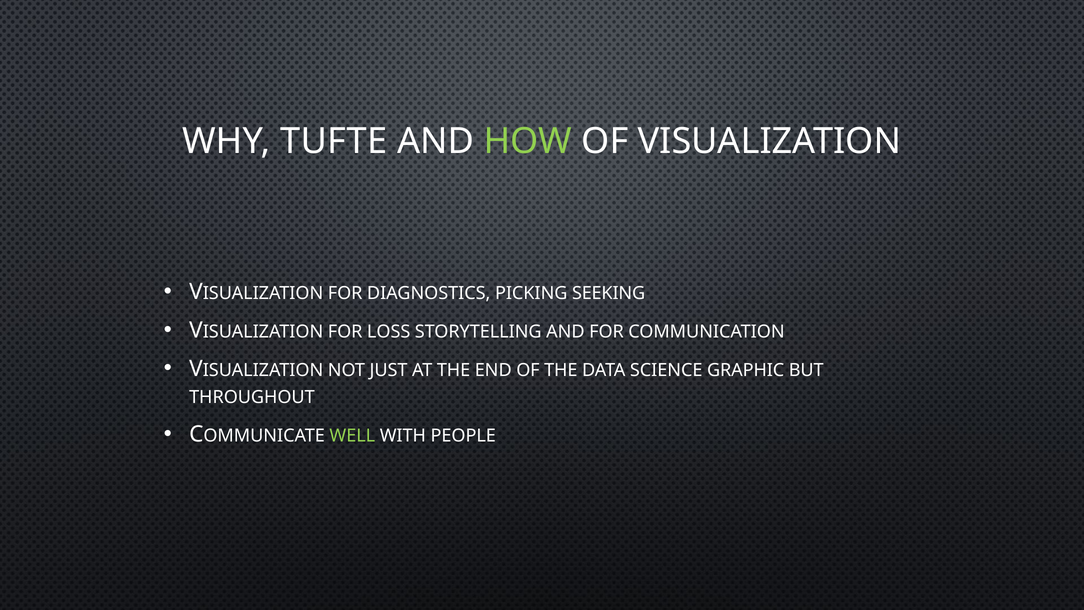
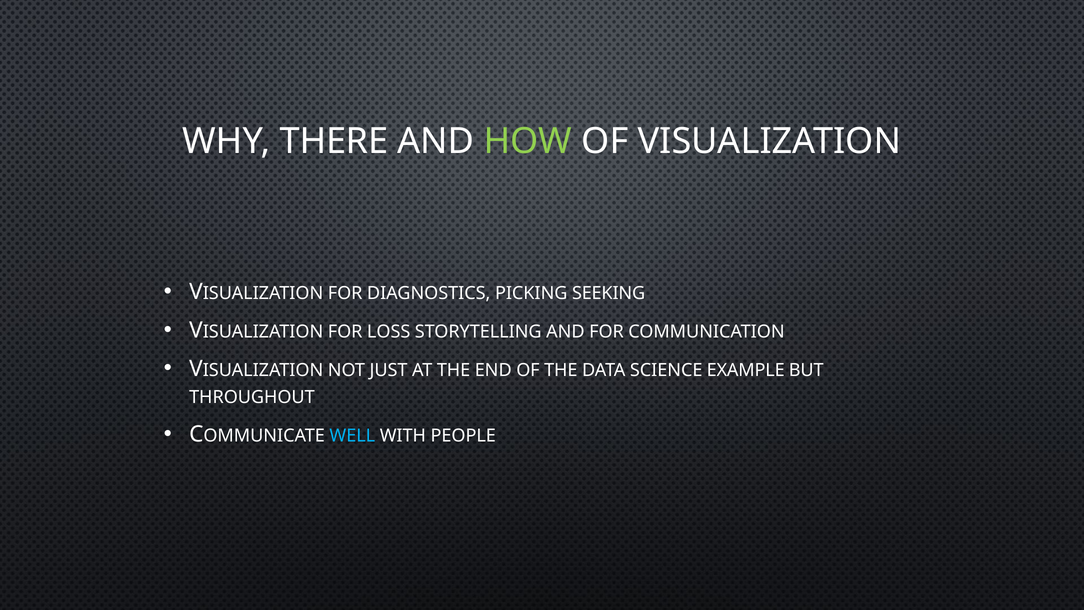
TUFTE: TUFTE -> THERE (334, 141)
GRAPHIC: GRAPHIC -> EXAMPLE (746, 370)
WELL colour: light green -> light blue (352, 436)
